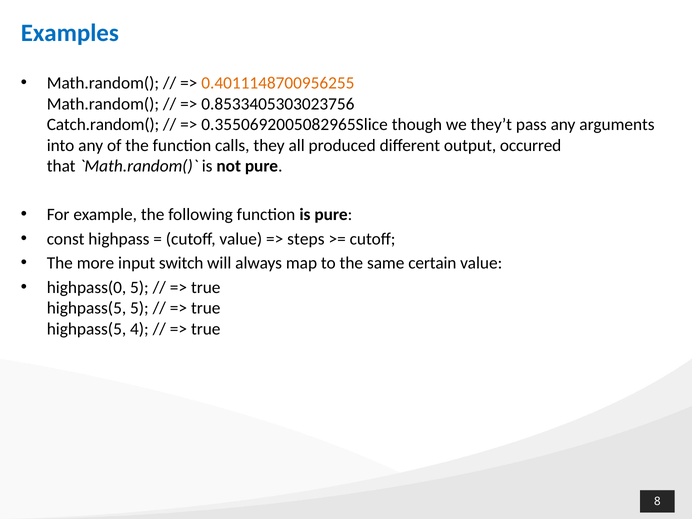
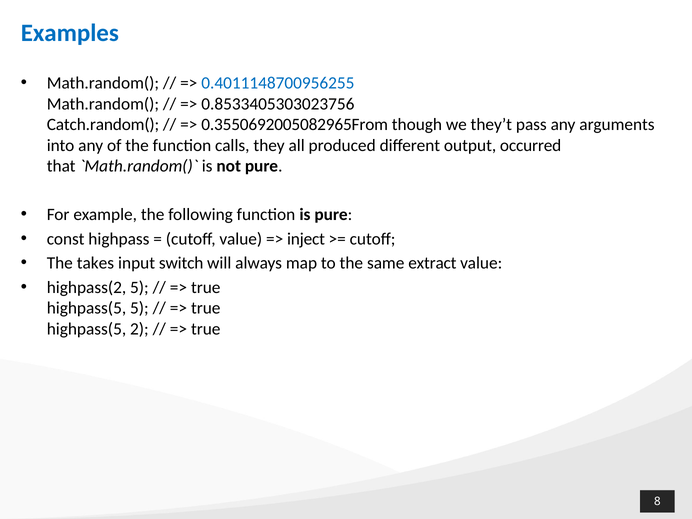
0.4011148700956255 colour: orange -> blue (278, 83)
0.3550692005082965Slice: 0.3550692005082965Slice -> 0.3550692005082965From (295, 125)
steps: steps -> inject (306, 239)
more: more -> takes (95, 263)
certain: certain -> extract (432, 263)
highpass(0: highpass(0 -> highpass(2 (86, 287)
4: 4 -> 2 (139, 329)
